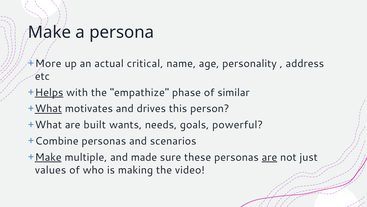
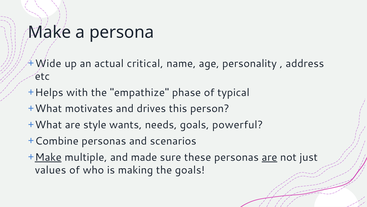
More: More -> Wide (48, 63)
Helps underline: present -> none (49, 92)
similar: similar -> typical (233, 92)
What underline: present -> none (48, 108)
built: built -> style (95, 125)
the video: video -> goals (190, 170)
